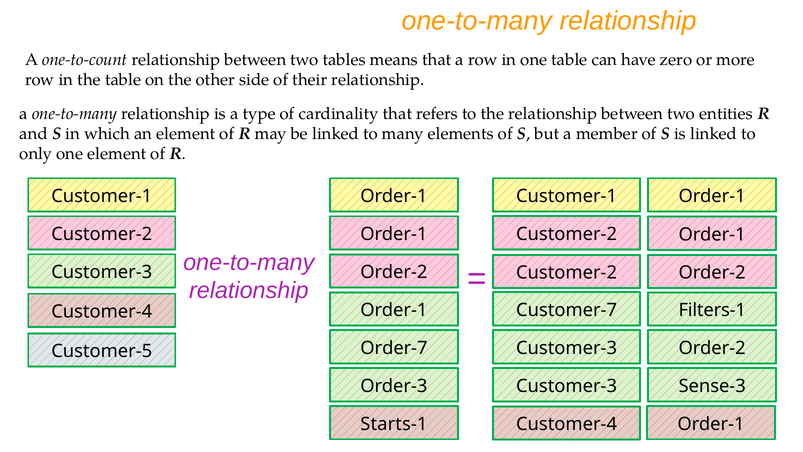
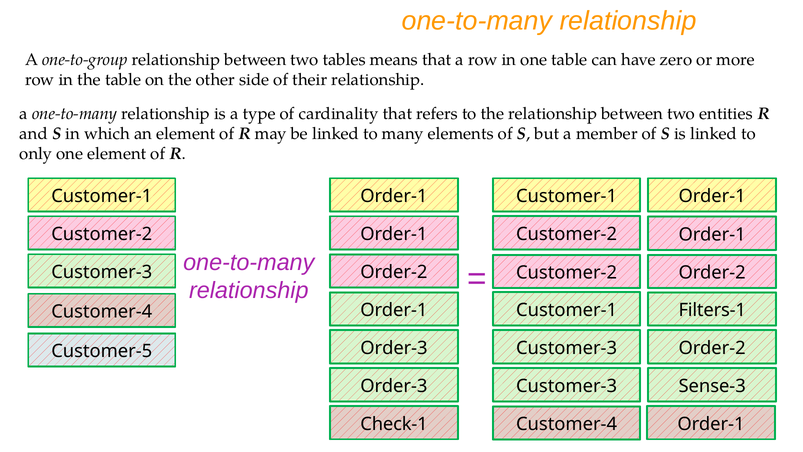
one-to-count: one-to-count -> one-to-group (85, 60)
Customer-7: Customer-7 -> Customer-1 (567, 310)
Order-7: Order-7 -> Order-3 (394, 348)
Starts-1: Starts-1 -> Check-1 (394, 424)
